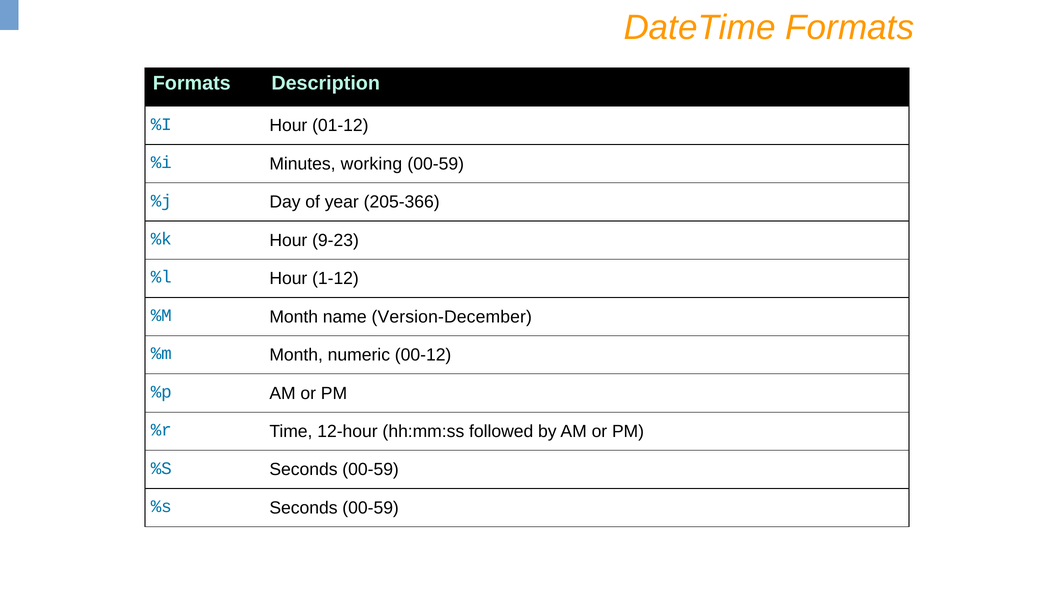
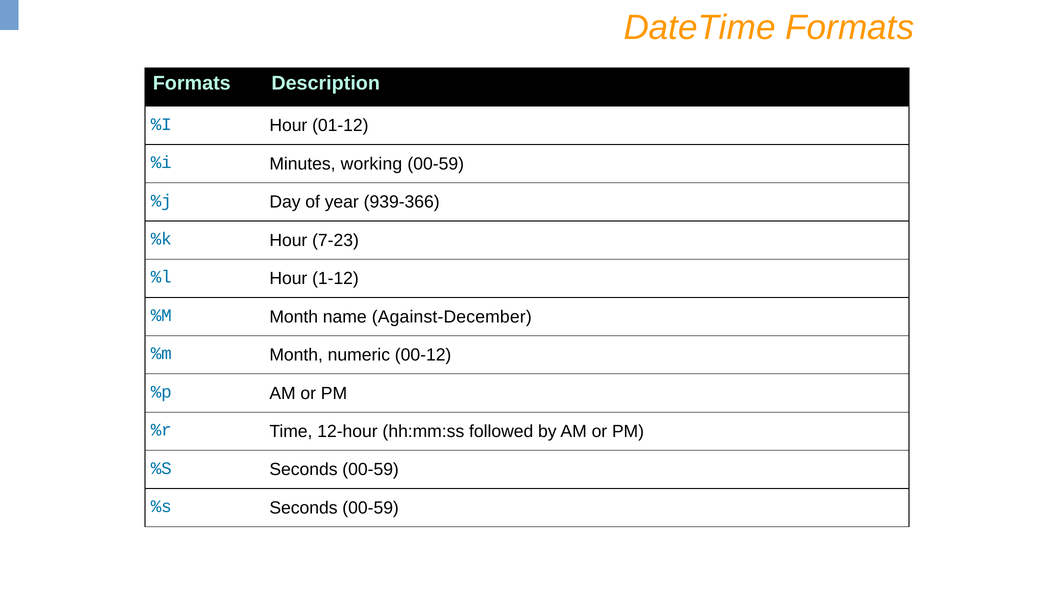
205-366: 205-366 -> 939-366 (402, 202)
9-23: 9-23 -> 7-23 (336, 240)
Version-December: Version-December -> Against-December (452, 317)
